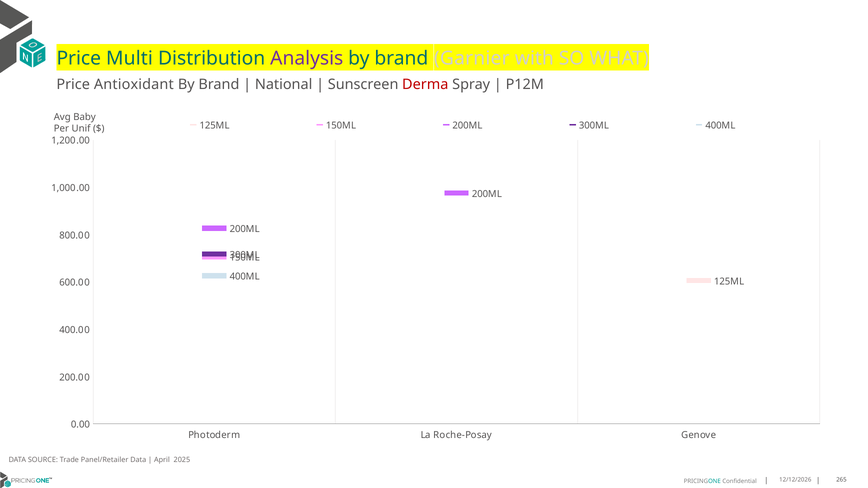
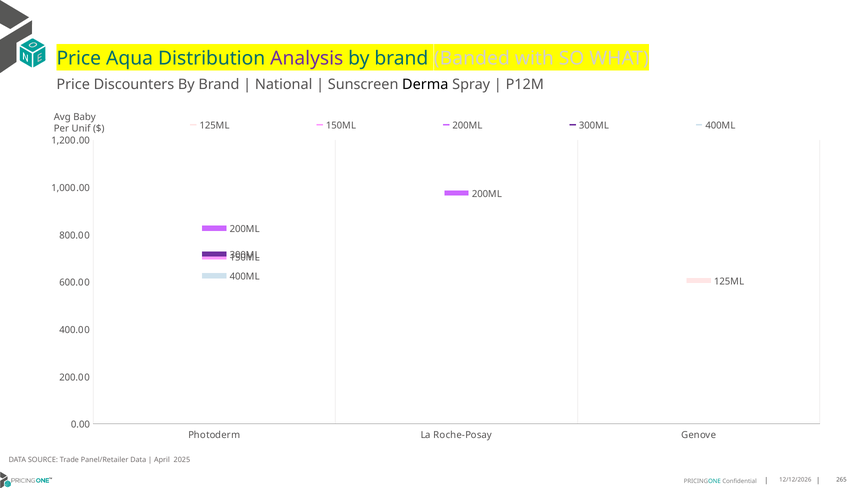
Multi: Multi -> Aqua (130, 58)
Garnier: Garnier -> Banded (472, 58)
Antioxidant: Antioxidant -> Discounters (134, 85)
Derma colour: red -> black (425, 85)
